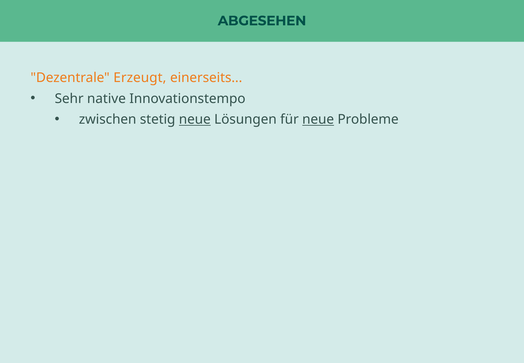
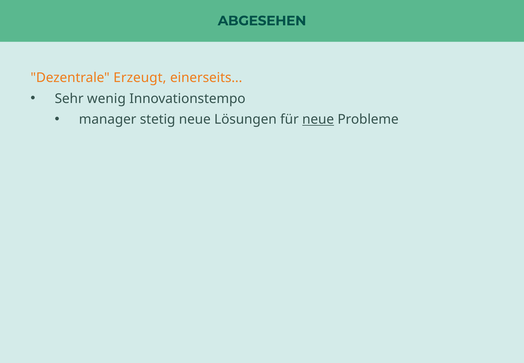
native: native -> wenig (106, 99)
zwischen: zwischen -> manager (108, 119)
neue underline: present -> none (195, 119)
